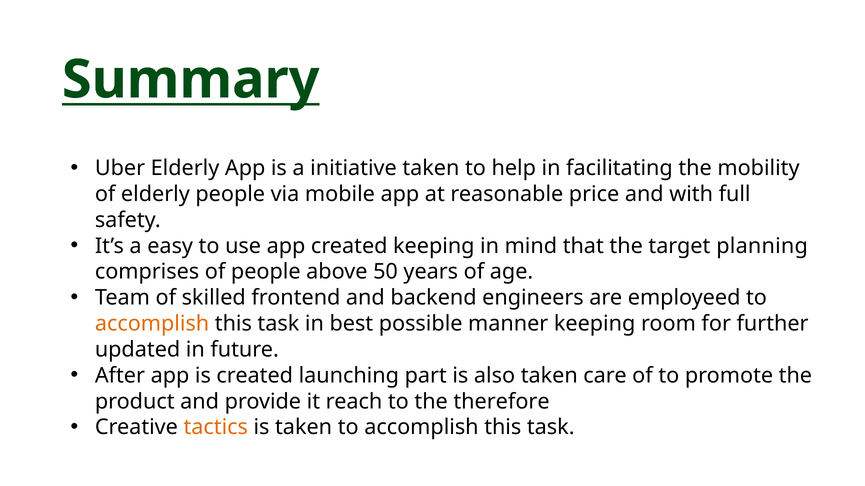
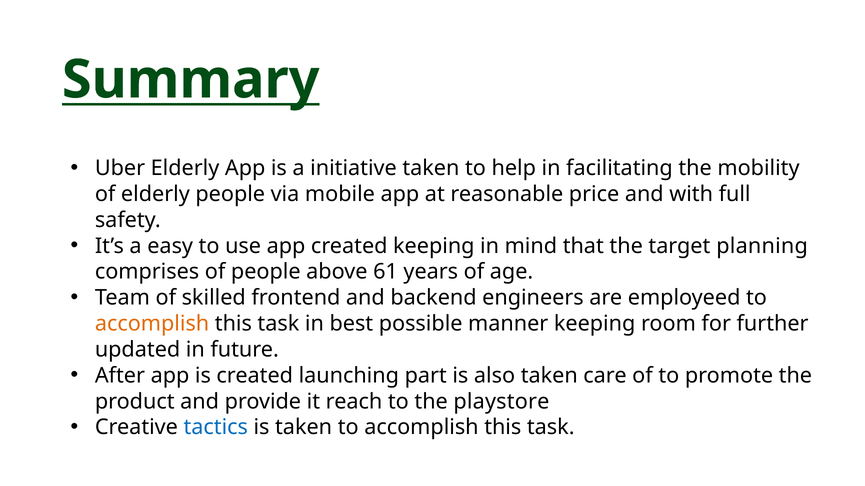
50: 50 -> 61 (385, 272)
therefore: therefore -> playstore (501, 402)
tactics colour: orange -> blue (216, 428)
